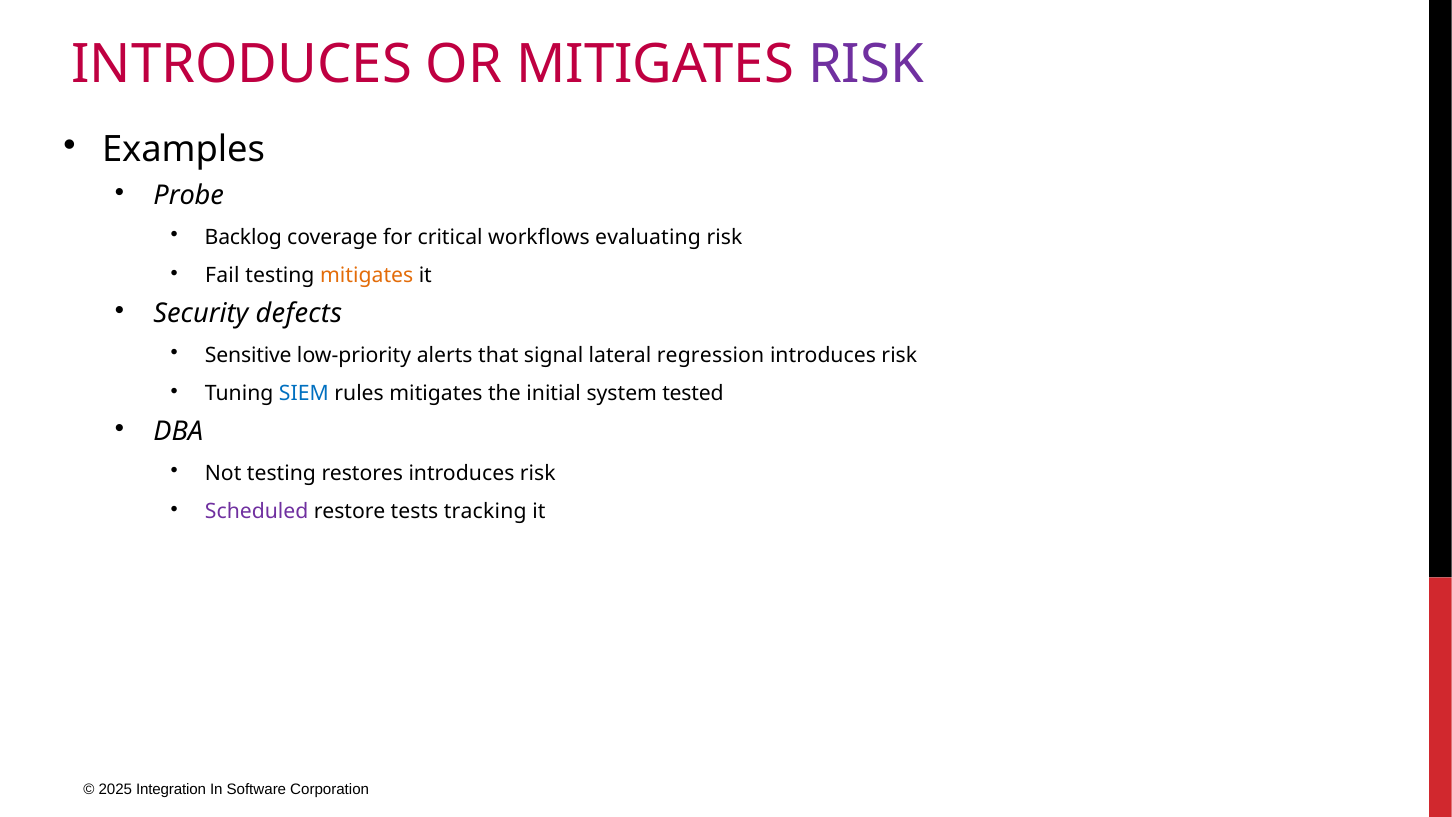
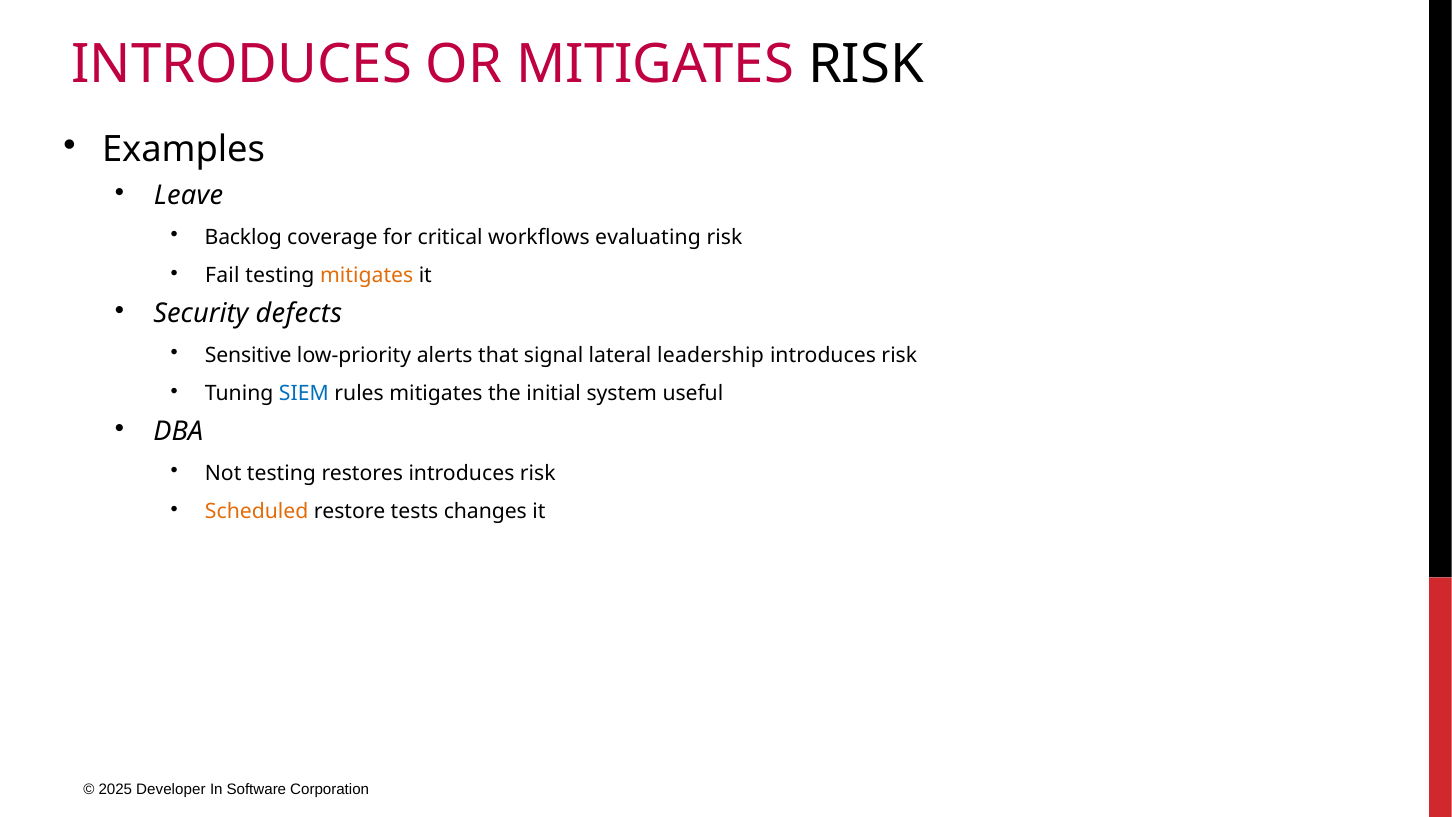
RISK colour: purple -> black (866, 64)
Probe: Probe -> Leave (189, 196)
regression: regression -> leadership (711, 355)
tested: tested -> useful (693, 393)
Scheduled colour: purple -> orange (257, 511)
tracking: tracking -> changes (485, 511)
Integration: Integration -> Developer (171, 789)
